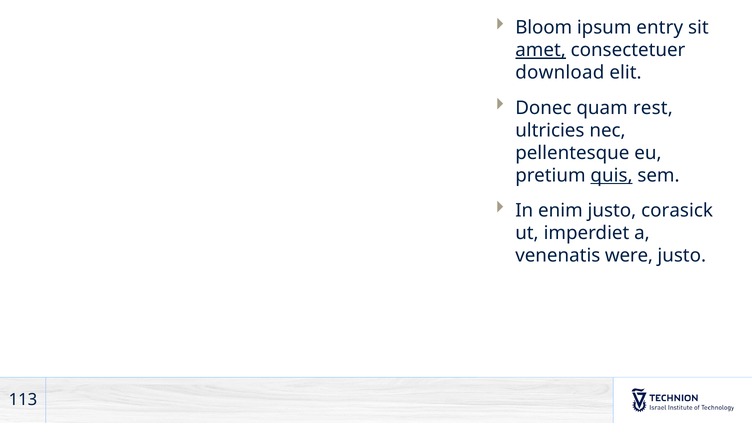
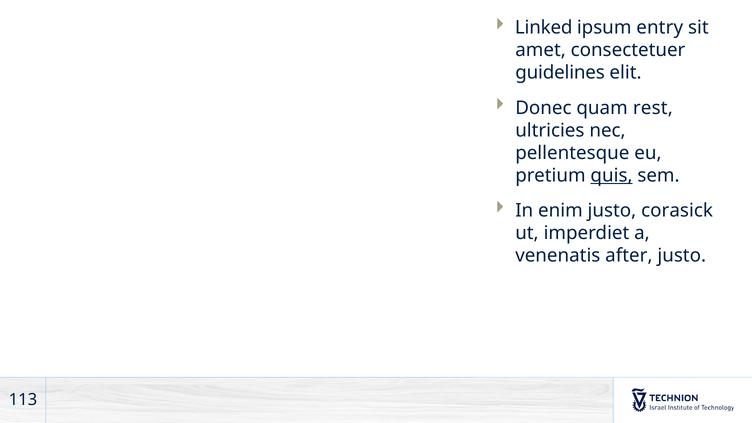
Bloom: Bloom -> Linked (544, 28)
amet underline: present -> none (541, 50)
download: download -> guidelines (560, 73)
were: were -> after (629, 256)
